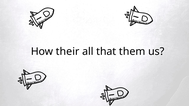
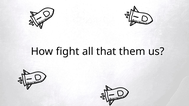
their: their -> fight (68, 52)
